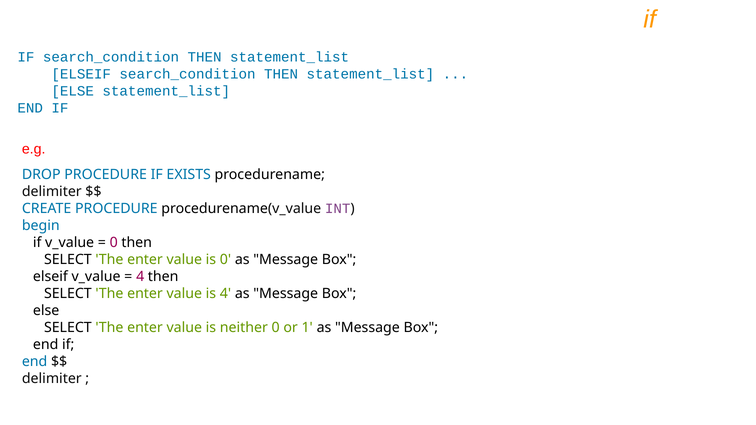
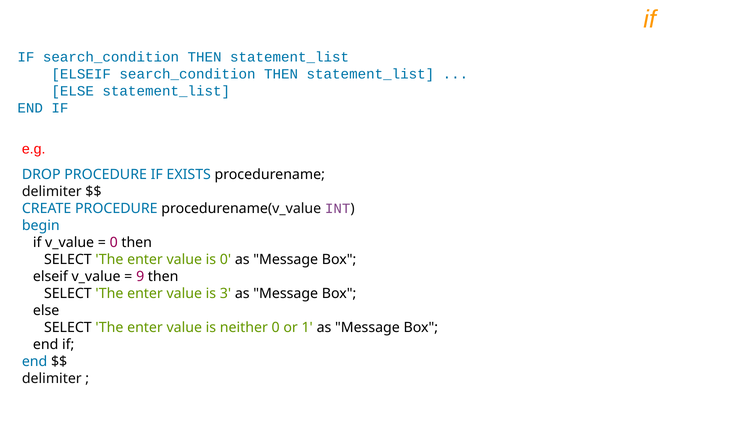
4: 4 -> 9 (140, 277)
is 4: 4 -> 3 (225, 294)
